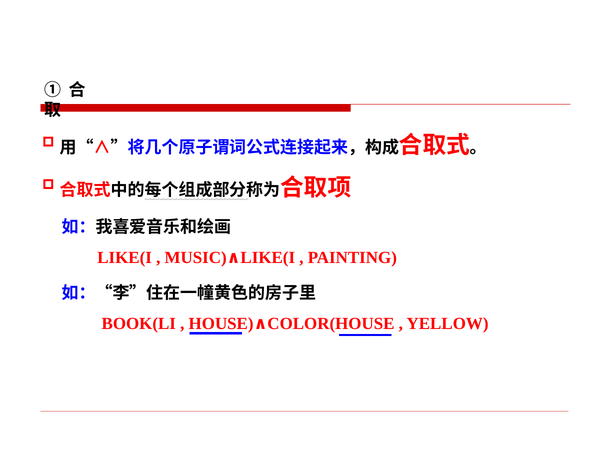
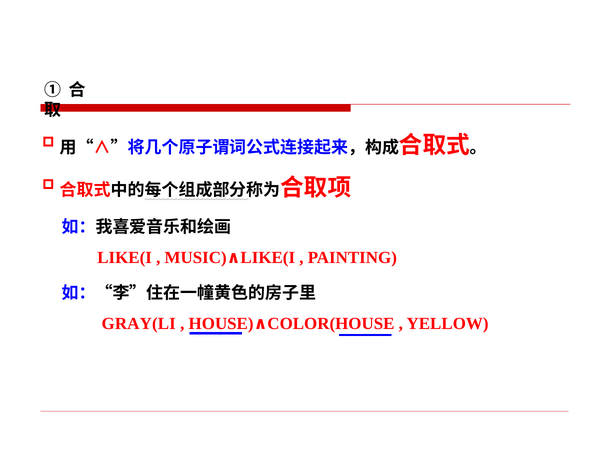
BOOK(LI: BOOK(LI -> GRAY(LI (139, 323)
